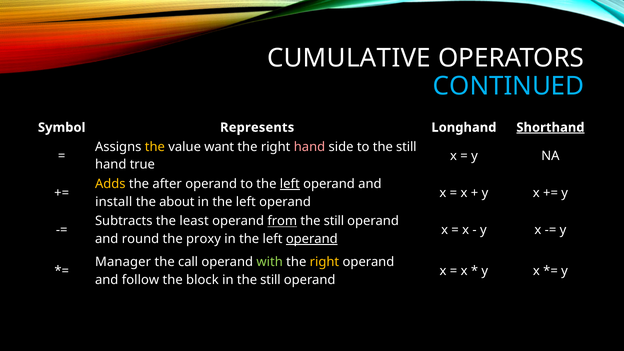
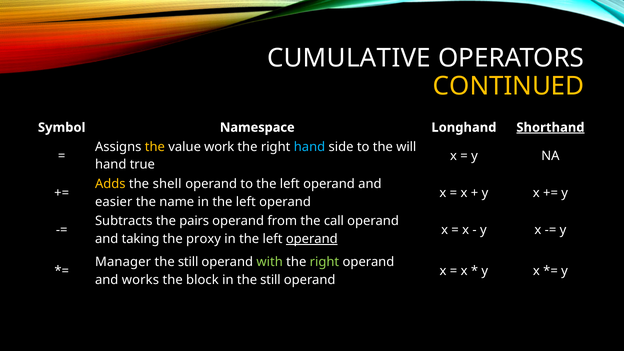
CONTINUED colour: light blue -> yellow (509, 86)
Represents: Represents -> Namespace (257, 127)
want: want -> work (219, 147)
hand colour: pink -> light blue (309, 147)
to the still: still -> will (406, 147)
after: after -> shell (167, 184)
left underline: present -> none (290, 184)
install: install -> easier (114, 202)
about: about -> name (177, 202)
least: least -> pairs (194, 221)
from underline: present -> none (282, 221)
still: still -> call (334, 221)
round: round -> taking (141, 239)
call: call -> still (188, 262)
right colour: yellow -> light green (324, 262)
follow: follow -> works (140, 280)
